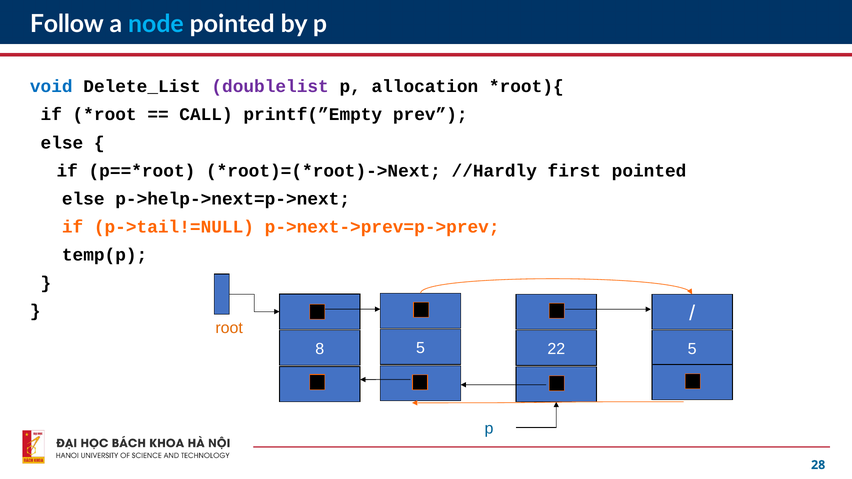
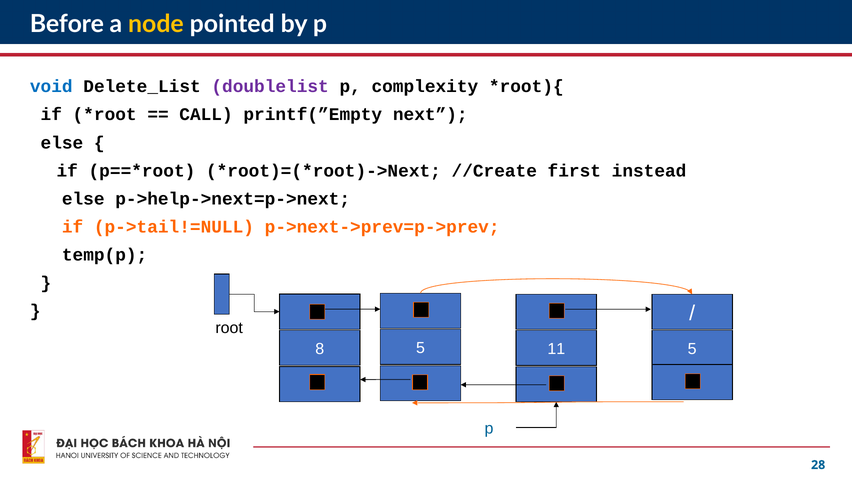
Follow: Follow -> Before (67, 24)
node colour: light blue -> yellow (156, 24)
allocation: allocation -> complexity (425, 87)
prev: prev -> next (430, 115)
//Hardly: //Hardly -> //Create (494, 171)
first pointed: pointed -> instead (649, 171)
root colour: orange -> black (229, 328)
22: 22 -> 11 (556, 349)
